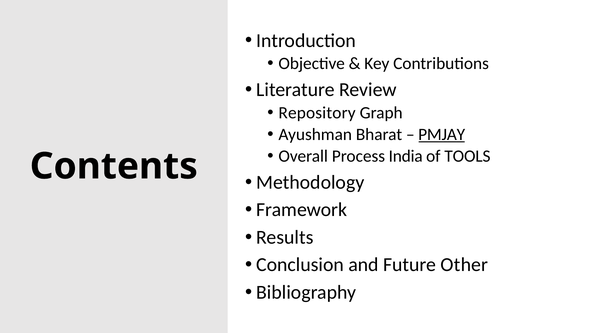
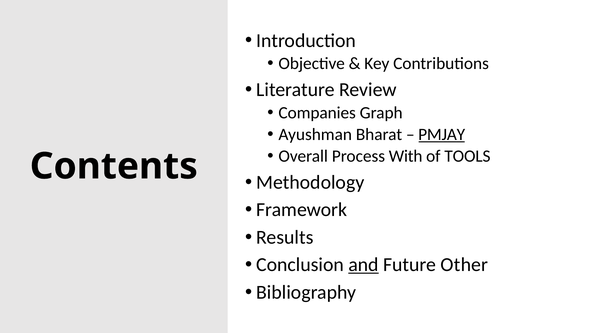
Repository: Repository -> Companies (317, 113)
India: India -> With (406, 156)
and underline: none -> present (364, 265)
